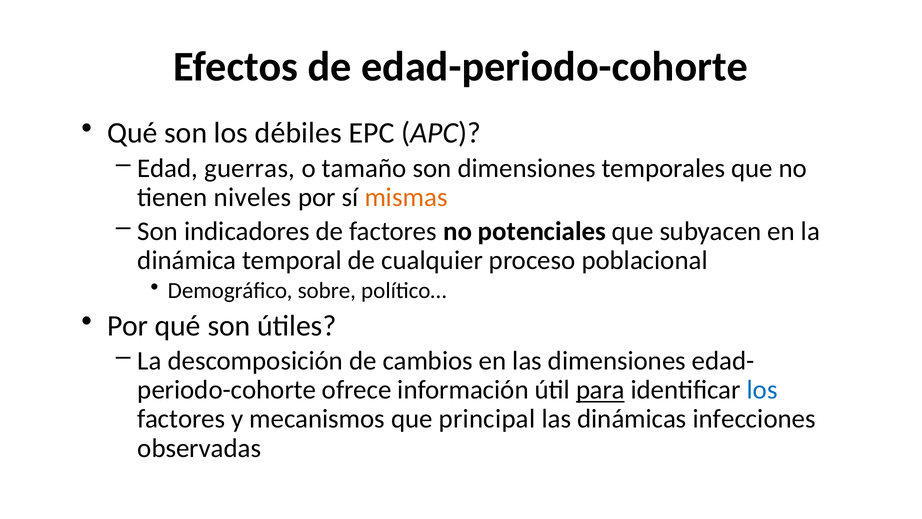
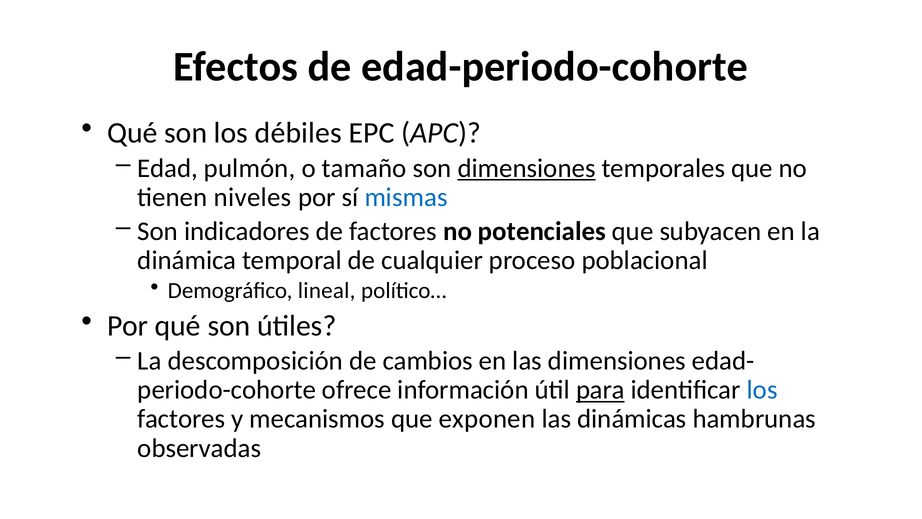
guerras: guerras -> pulmón (250, 168)
dimensiones underline: none -> present (527, 168)
mismas colour: orange -> blue (406, 197)
sobre: sobre -> lineal (327, 291)
principal: principal -> exponen (487, 419)
infecciones: infecciones -> hambrunas (754, 419)
